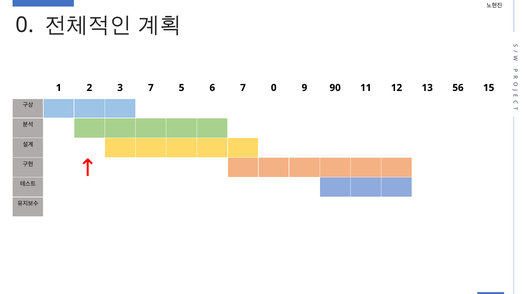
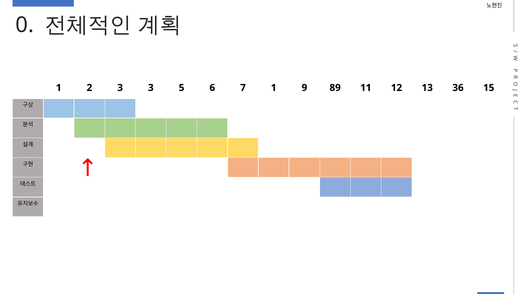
3 7: 7 -> 3 (151, 88)
7 0: 0 -> 1 (274, 88)
90: 90 -> 89 (335, 88)
56: 56 -> 36 (458, 88)
